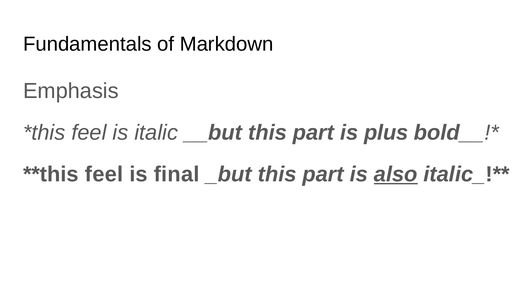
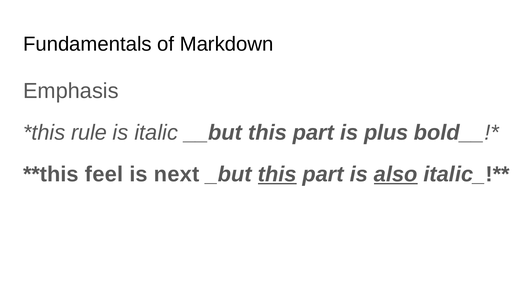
feel: feel -> rule (89, 133)
final: final -> next (177, 174)
this underline: none -> present (277, 174)
